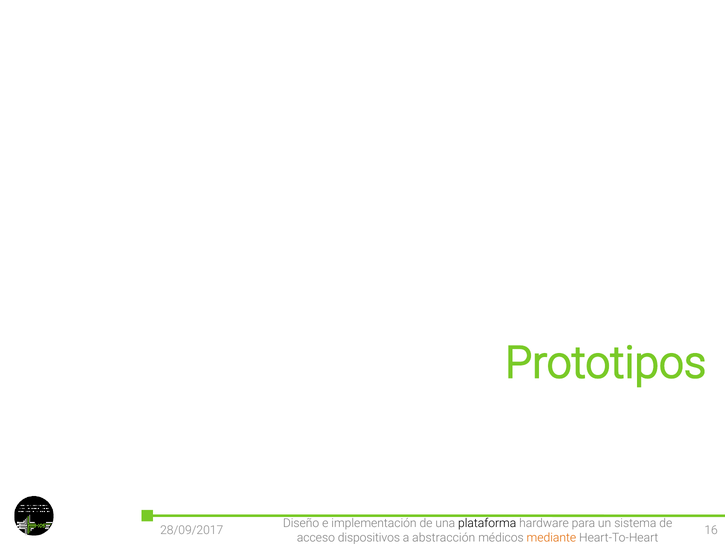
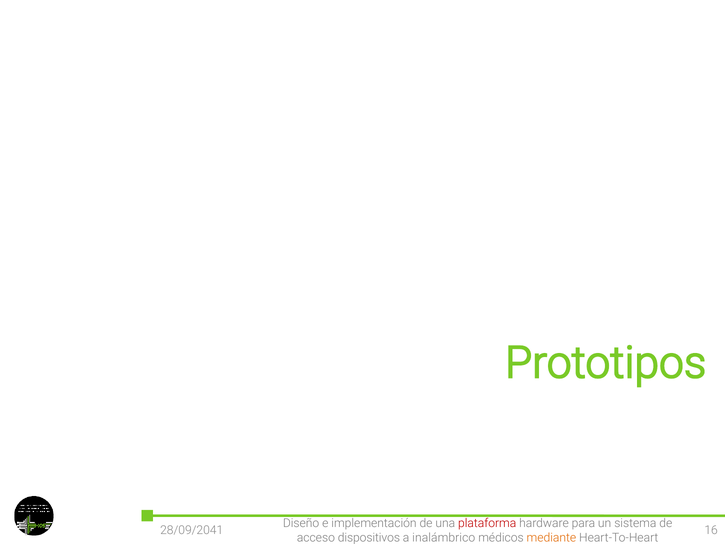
plataforma colour: black -> red (487, 523)
28/09/2017: 28/09/2017 -> 28/09/2041 (192, 530)
abstracción: abstracción -> inalámbrico (444, 537)
